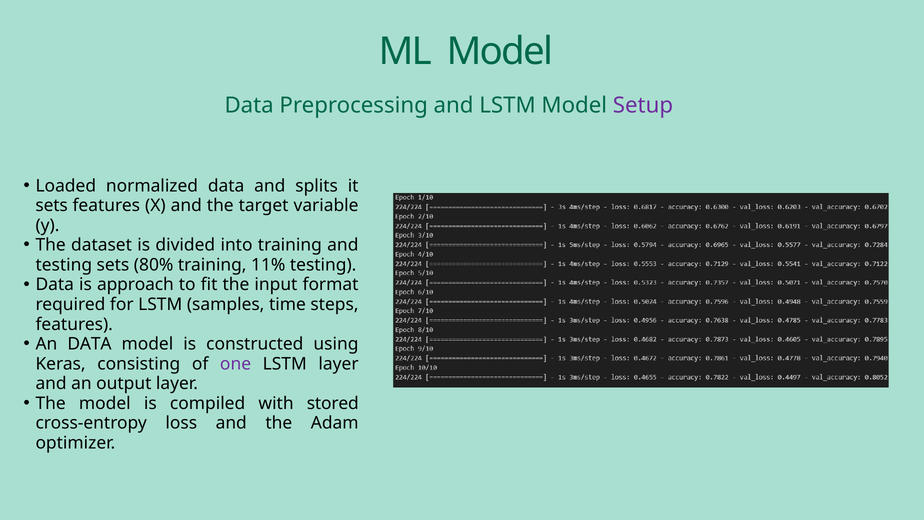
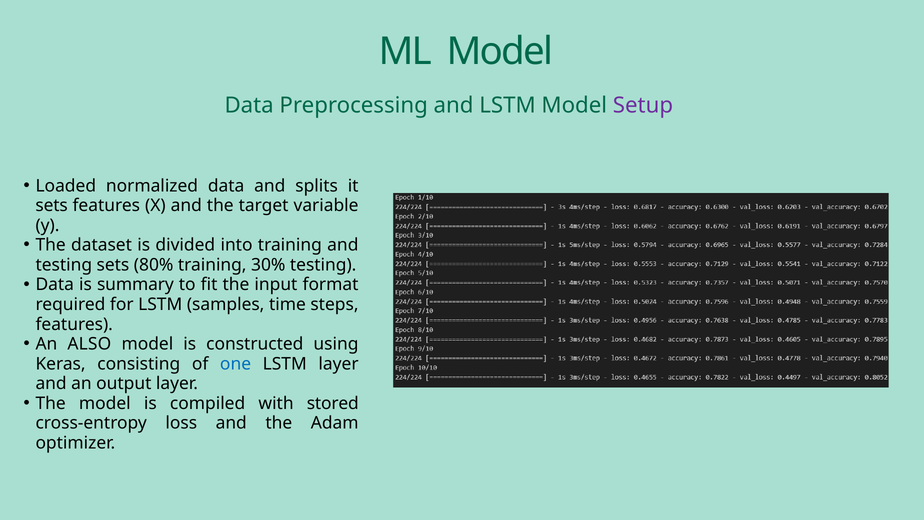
11%: 11% -> 30% (268, 265)
approach: approach -> summary (135, 285)
An DATA: DATA -> ALSO (89, 344)
one colour: purple -> blue (236, 364)
